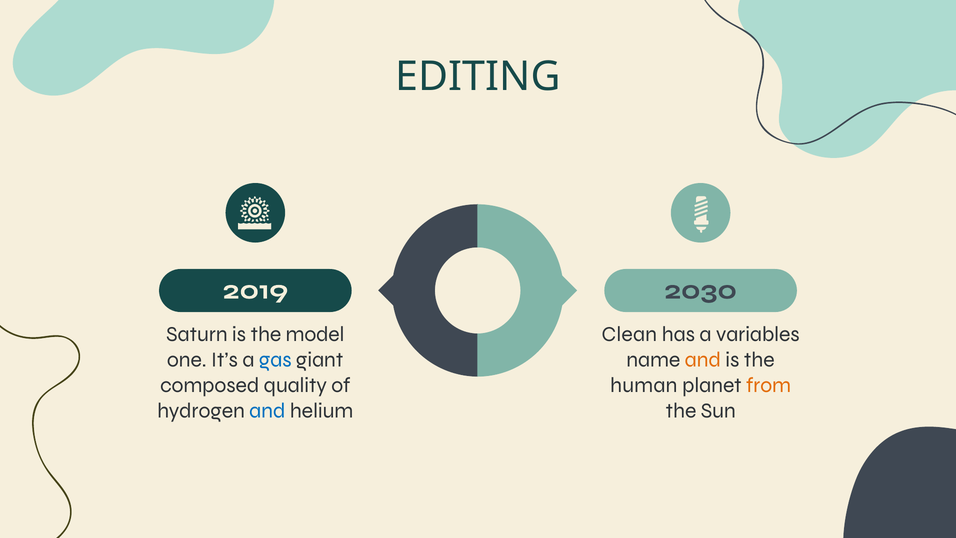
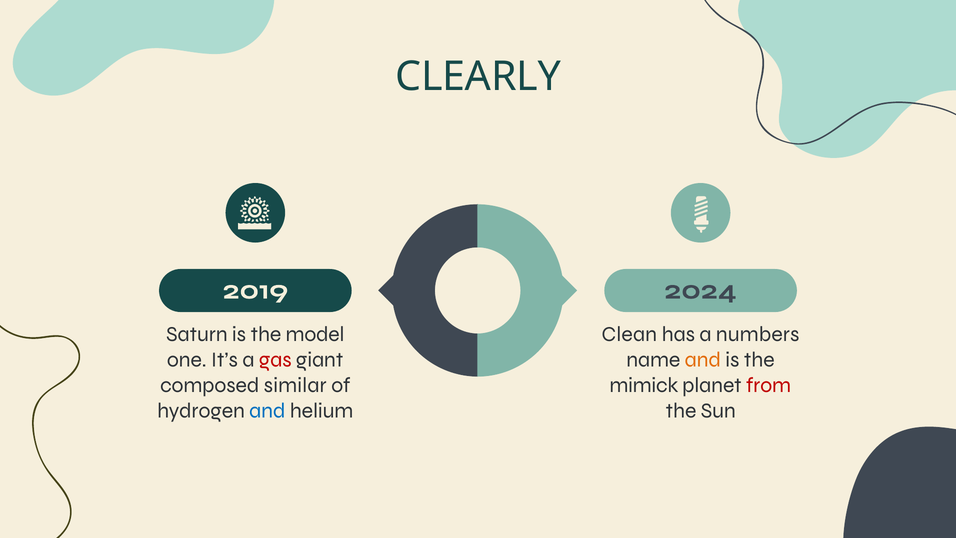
EDITING: EDITING -> CLEARLY (478, 77)
2030: 2030 -> 2024 (701, 290)
variables: variables -> numbers (758, 334)
gas colour: blue -> red (275, 359)
quality: quality -> similar (295, 385)
human: human -> mimick (644, 385)
from colour: orange -> red (769, 385)
